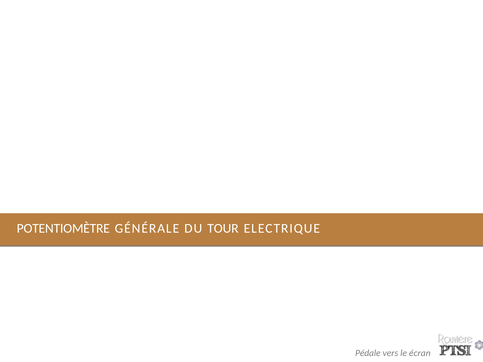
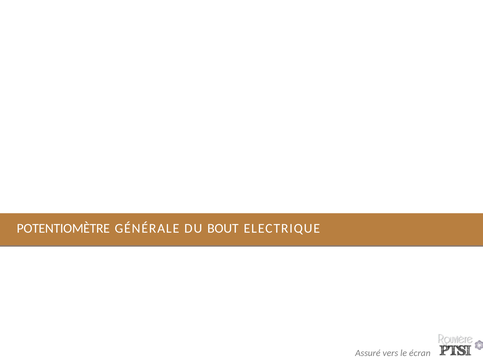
TOUR: TOUR -> BOUT (223, 229)
Pédale: Pédale -> Assuré (368, 353)
